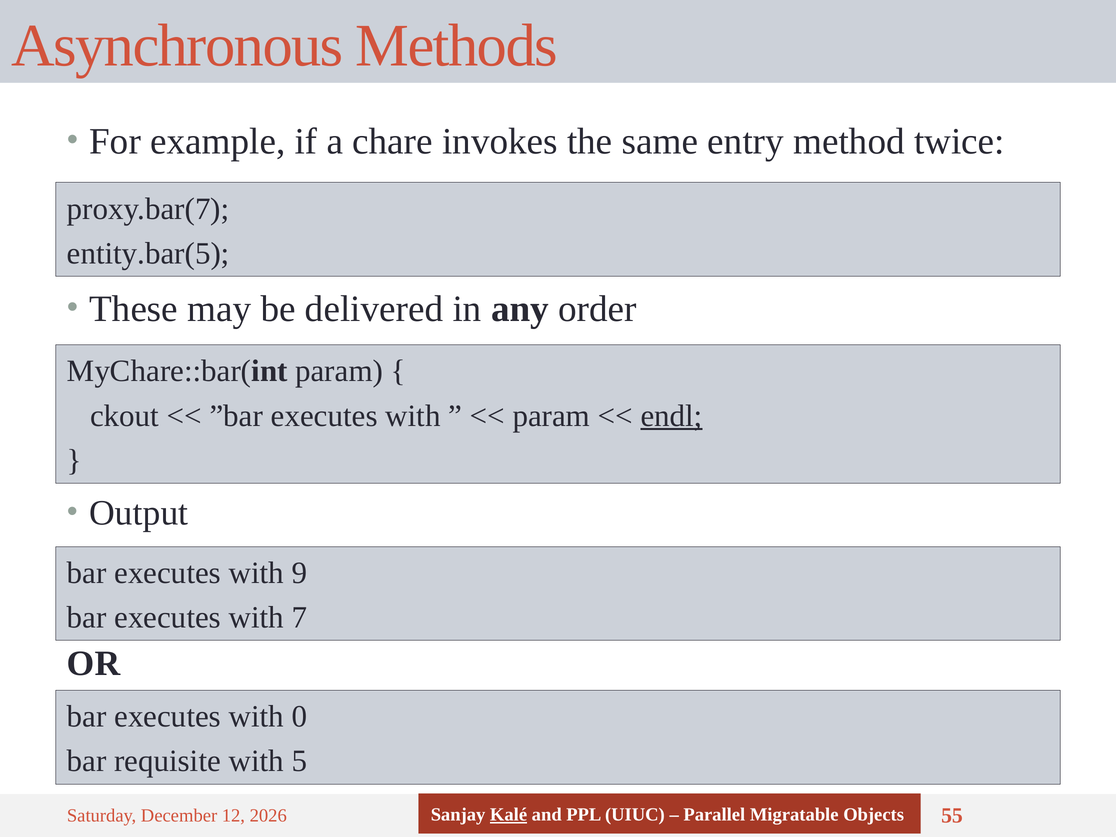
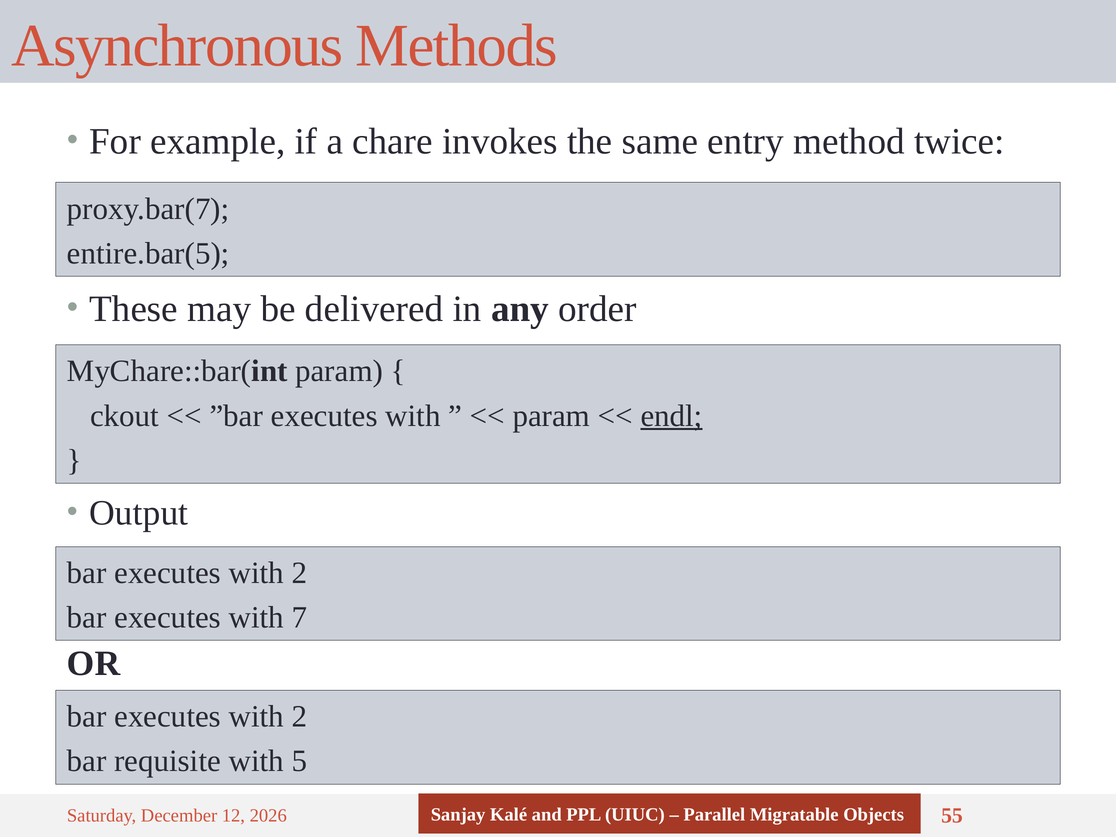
entity.bar(5: entity.bar(5 -> entire.bar(5 (148, 253)
9: 9 -> 2 (299, 573)
0: 0 -> 2 (299, 717)
Kalé underline: present -> none (509, 815)
